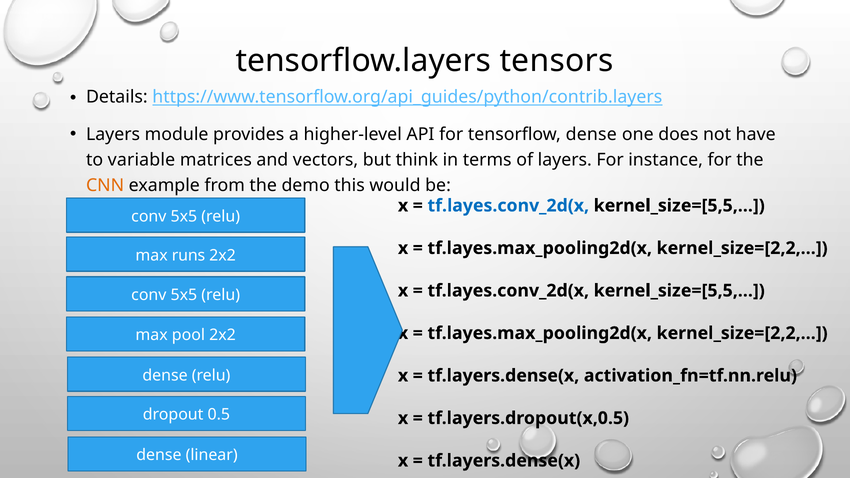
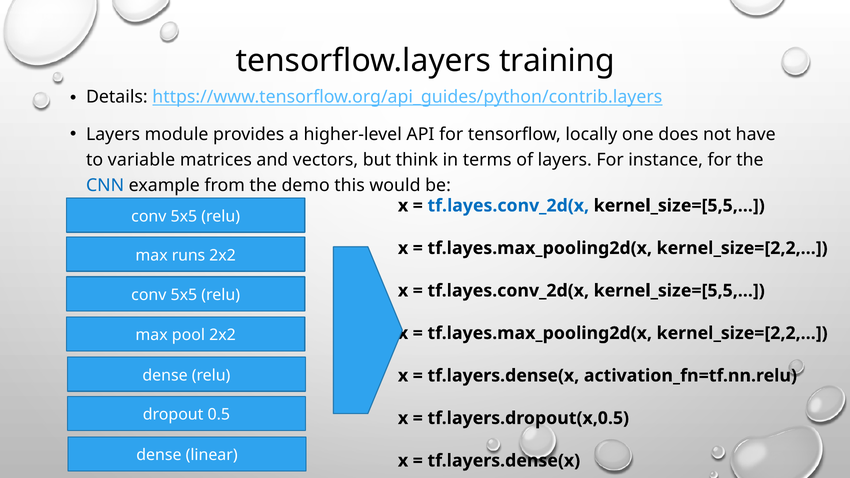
tensors: tensors -> training (557, 61)
tensorflow dense: dense -> locally (591, 134)
CNN colour: orange -> blue (105, 185)
